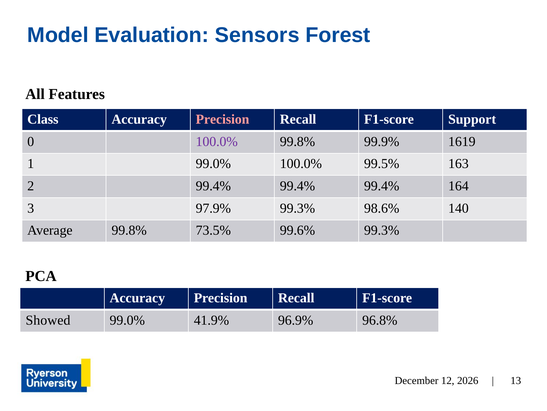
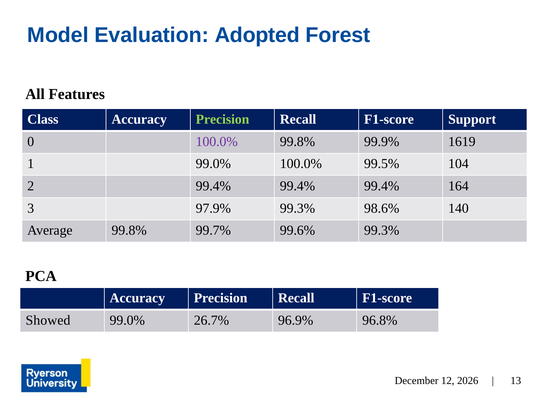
Sensors: Sensors -> Adopted (257, 35)
Precision colour: pink -> light green (222, 119)
163: 163 -> 104 (458, 163)
73.5%: 73.5% -> 99.7% (213, 230)
41.9%: 41.9% -> 26.7% (211, 320)
